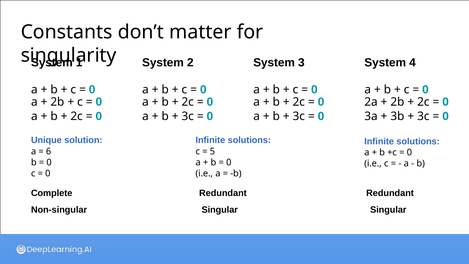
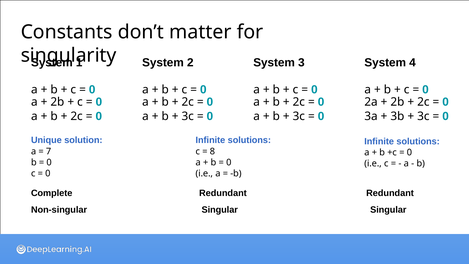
6: 6 -> 7 (49, 151)
5: 5 -> 8 (212, 151)
